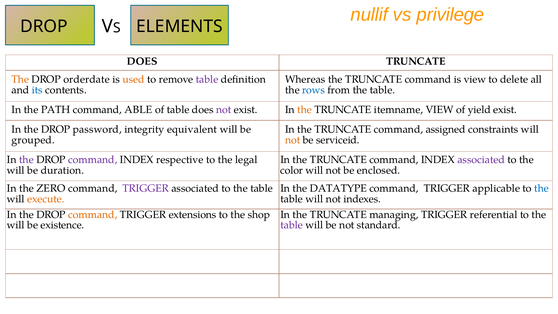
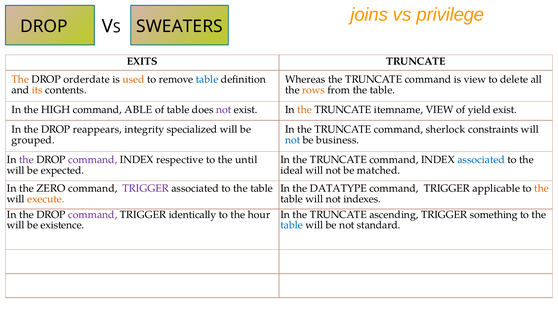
nullif: nullif -> joins (369, 15)
ELEMENTS: ELEMENTS -> SWEATERS (179, 26)
DOES: DOES -> EXITS (142, 61)
table colour: purple -> blue (207, 79)
its colour: blue -> orange (37, 90)
rows colour: blue -> orange (314, 90)
PATH: PATH -> HIGH (56, 110)
password: password -> reappears (97, 129)
equivalent: equivalent -> specialized (192, 129)
assigned: assigned -> sherlock (446, 129)
not colour: orange -> blue (293, 140)
serviceid: serviceid -> business (338, 140)
legal: legal -> until (246, 160)
associated colour: purple -> blue (481, 160)
duration: duration -> expected (62, 170)
color: color -> ideal (292, 170)
enclosed: enclosed -> matched (379, 170)
the colour: blue -> orange (542, 188)
command colour: orange -> purple (93, 214)
extensions: extensions -> identically (193, 214)
shop: shop -> hour (259, 214)
managing: managing -> ascending (394, 214)
referential: referential -> something (494, 214)
table colour: purple -> blue (292, 225)
